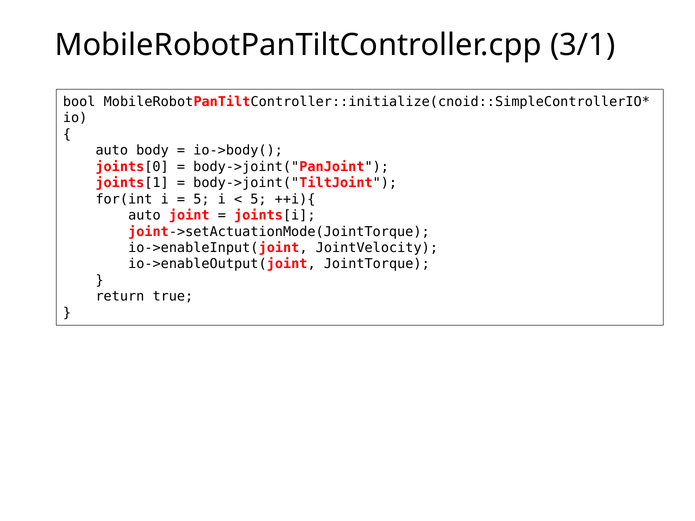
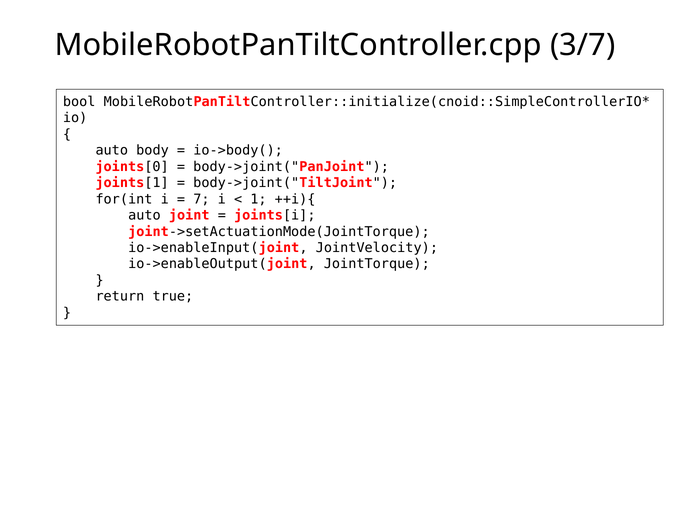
3/1: 3/1 -> 3/7 (583, 45)
5: 5 -> 7 (201, 199)
5: 5 -> 1 (258, 199)
